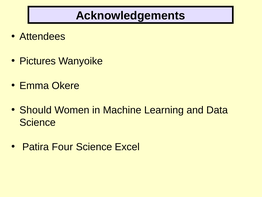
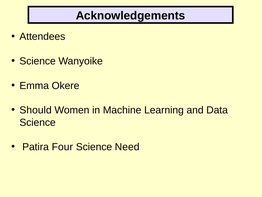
Pictures: Pictures -> Science (38, 61)
Excel: Excel -> Need (127, 147)
